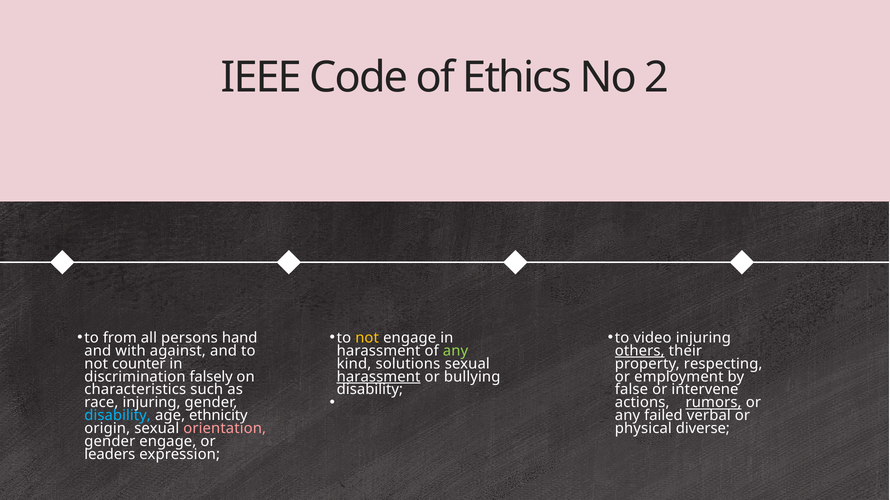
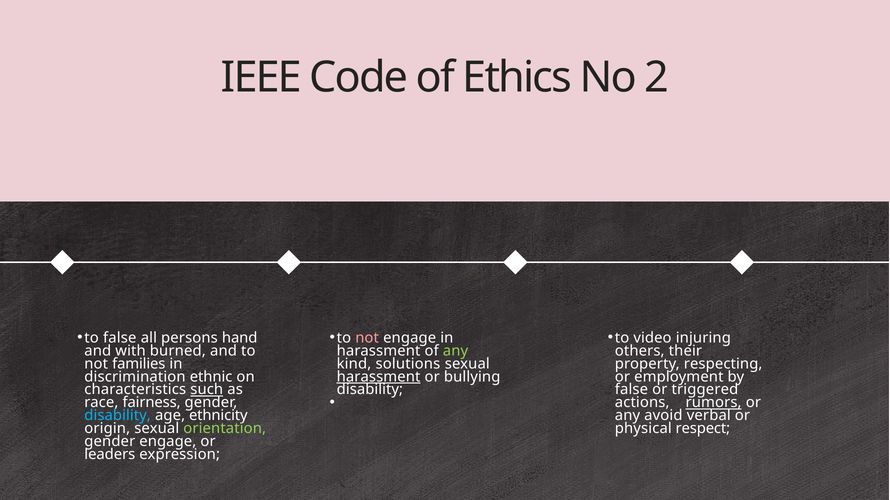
to from: from -> false (120, 338)
not colour: yellow -> pink (367, 338)
against: against -> burned (178, 351)
others underline: present -> none (640, 351)
counter: counter -> families (139, 364)
falsely: falsely -> ethnic (211, 377)
such underline: none -> present (207, 390)
intervene: intervene -> triggered (705, 390)
race injuring: injuring -> fairness (152, 403)
failed: failed -> avoid (663, 416)
orientation colour: pink -> light green (225, 429)
diverse: diverse -> respect (703, 429)
